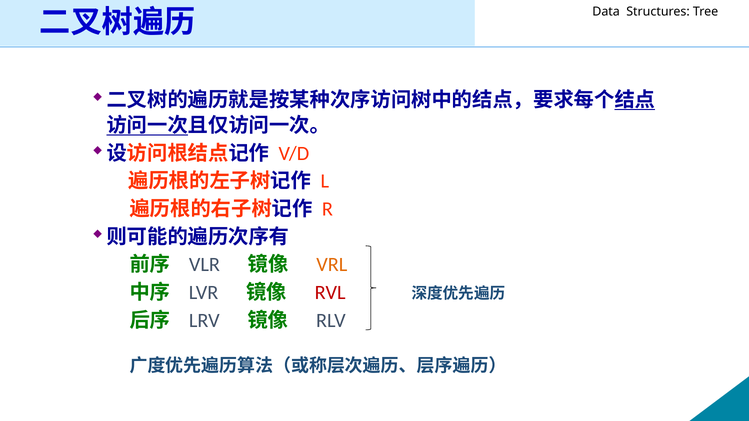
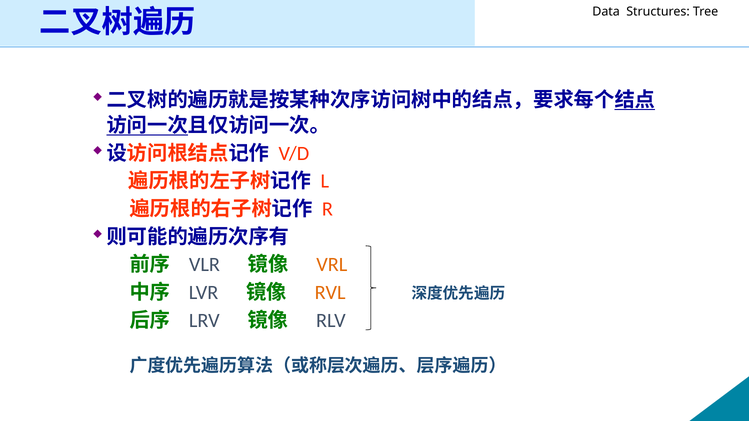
RVL colour: red -> orange (330, 293)
